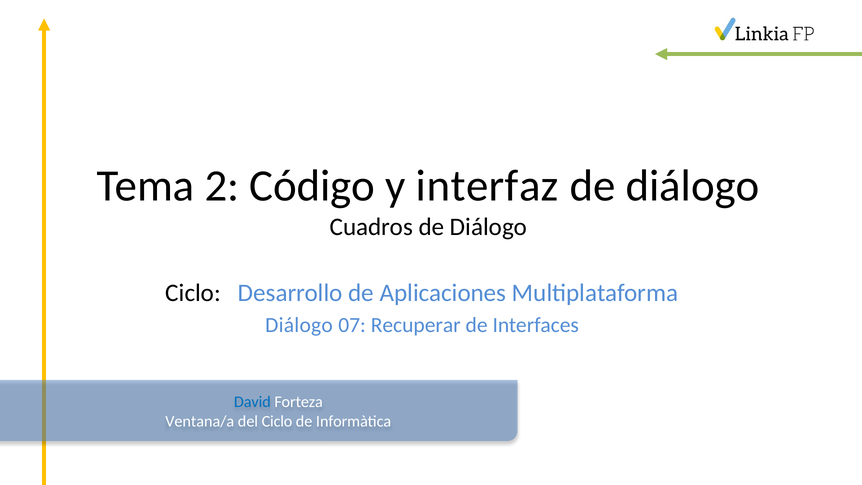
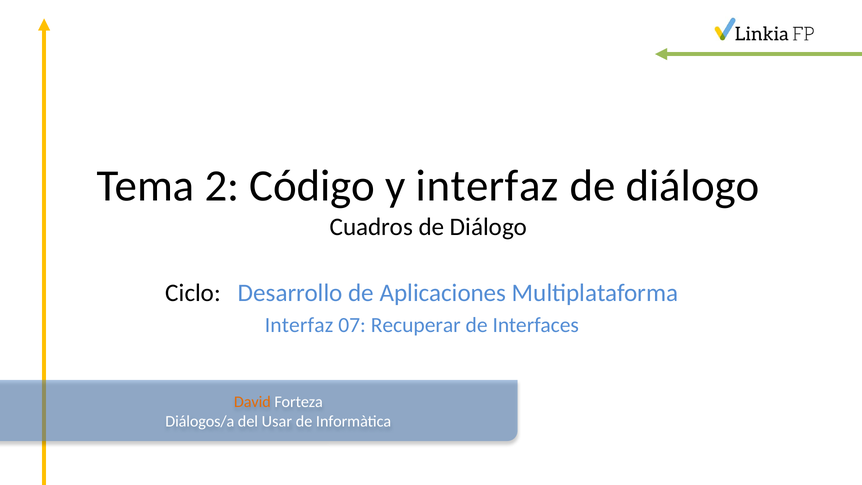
Diálogo: Diálogo -> Interfaz (299, 325)
David colour: blue -> orange (252, 402)
Ventana/a: Ventana/a -> Diálogos/a (200, 421)
del Ciclo: Ciclo -> Usar (277, 421)
